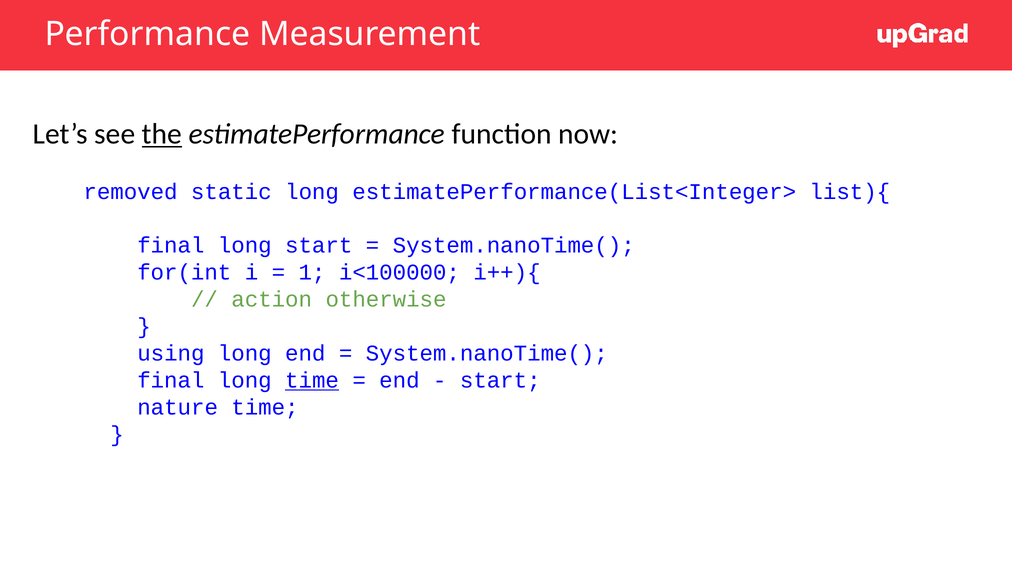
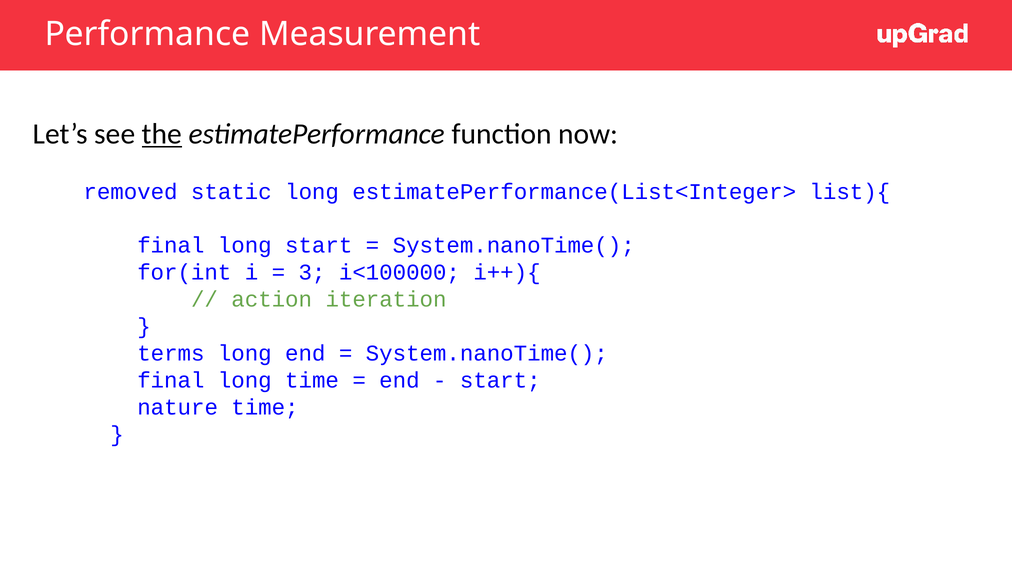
1: 1 -> 3 (312, 273)
otherwise: otherwise -> iteration (386, 300)
using: using -> terms (171, 354)
time underline: present -> none (312, 381)
